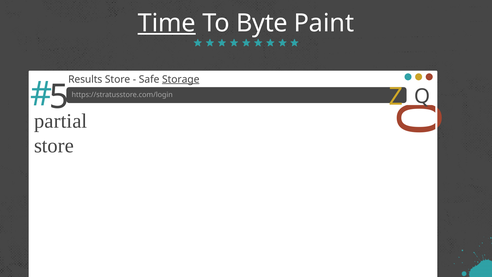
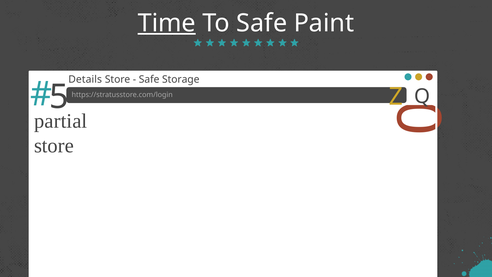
To Byte: Byte -> Safe (262, 23)
Results: Results -> Details (85, 79)
Storage underline: present -> none (181, 79)
